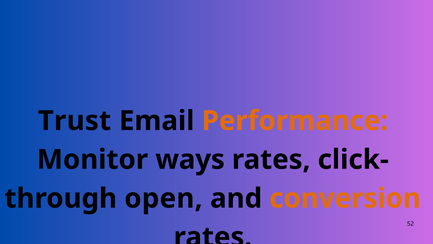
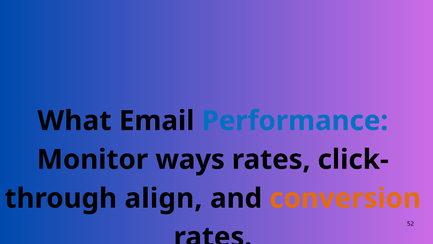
Trust: Trust -> What (74, 121)
Performance colour: orange -> blue (295, 121)
open: open -> align (163, 198)
